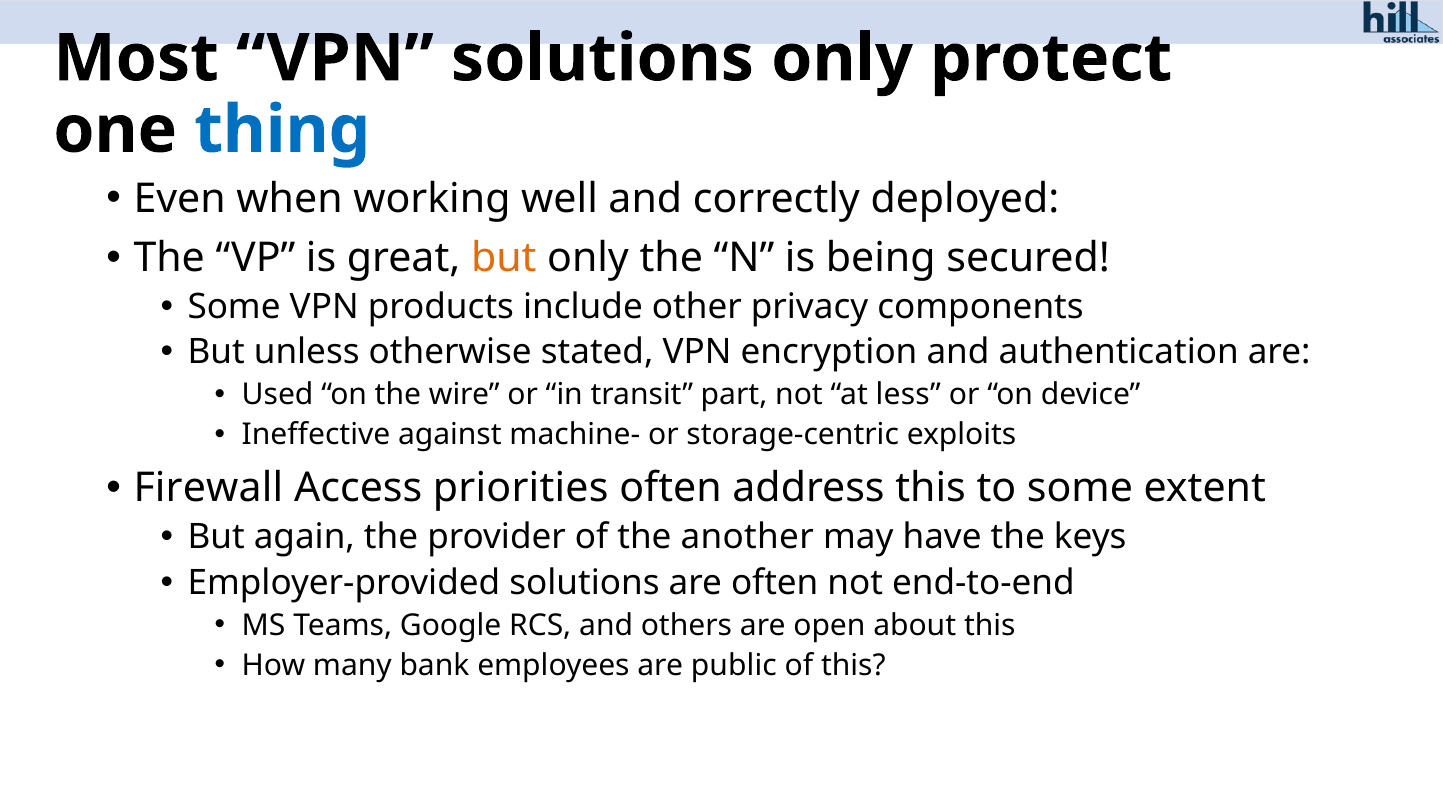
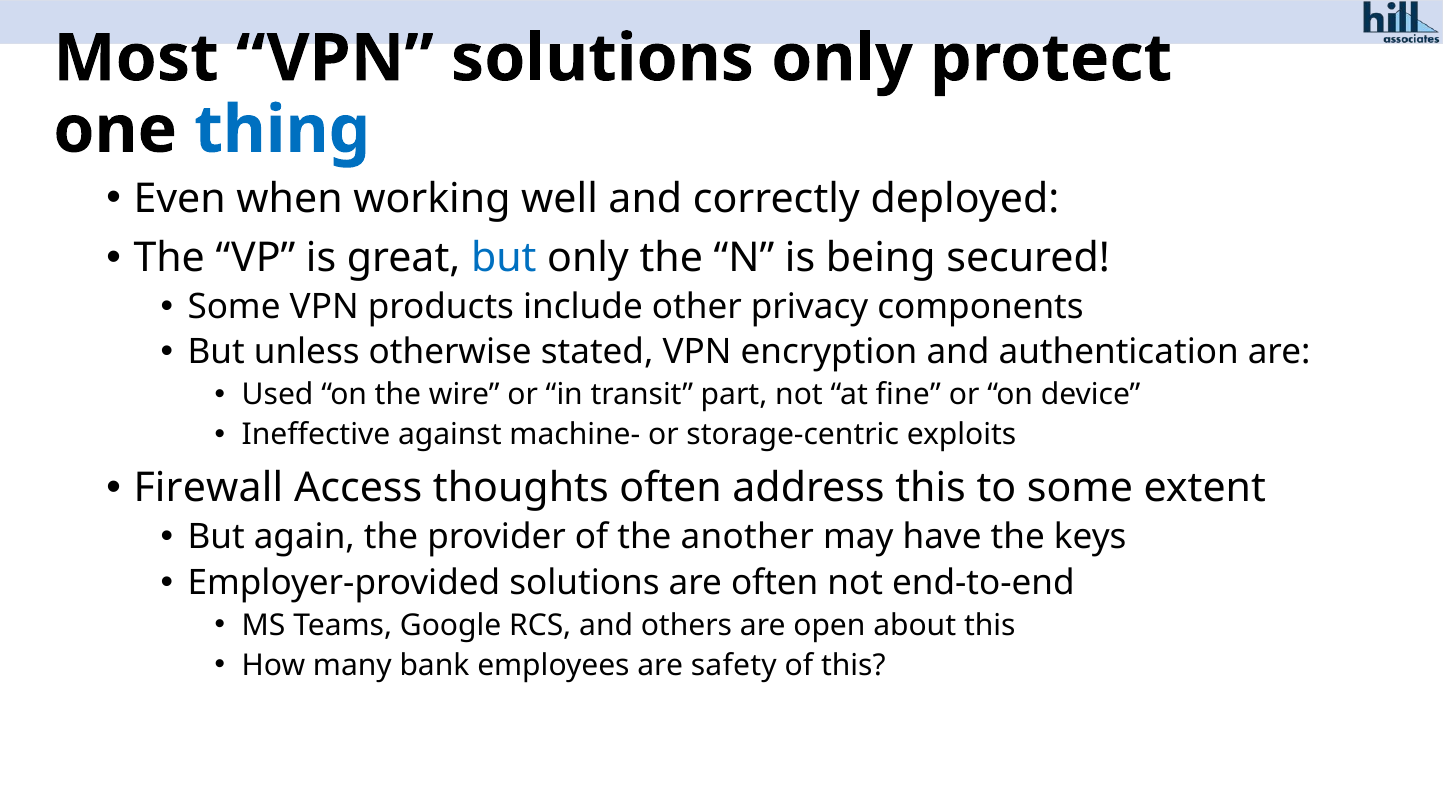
but colour: orange -> blue (504, 258)
less: less -> fine (908, 395)
priorities: priorities -> thoughts (521, 488)
public: public -> safety (734, 665)
